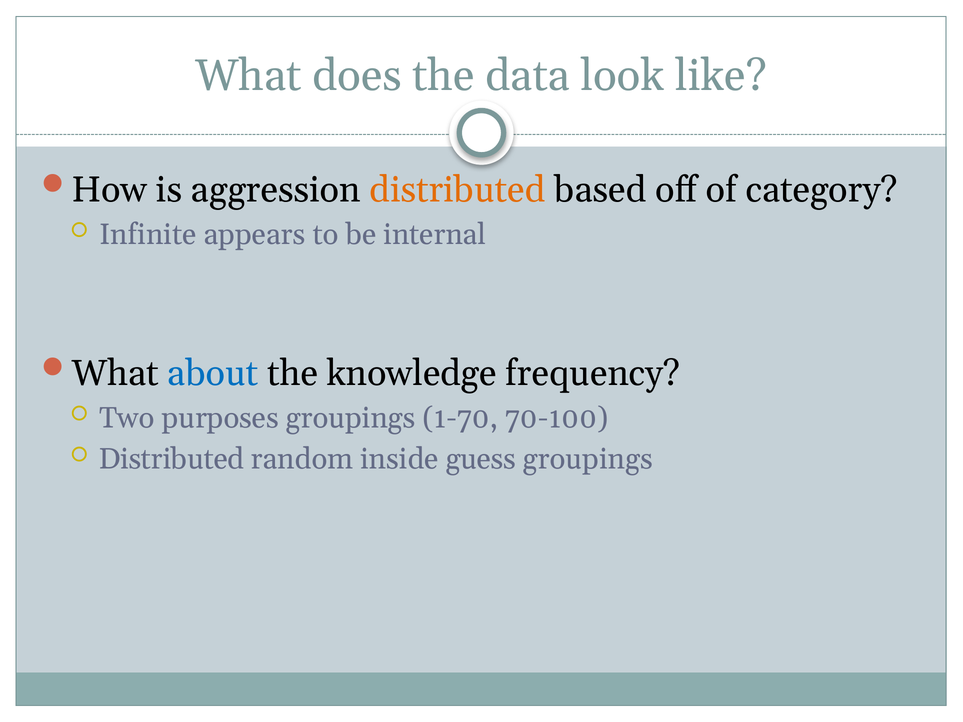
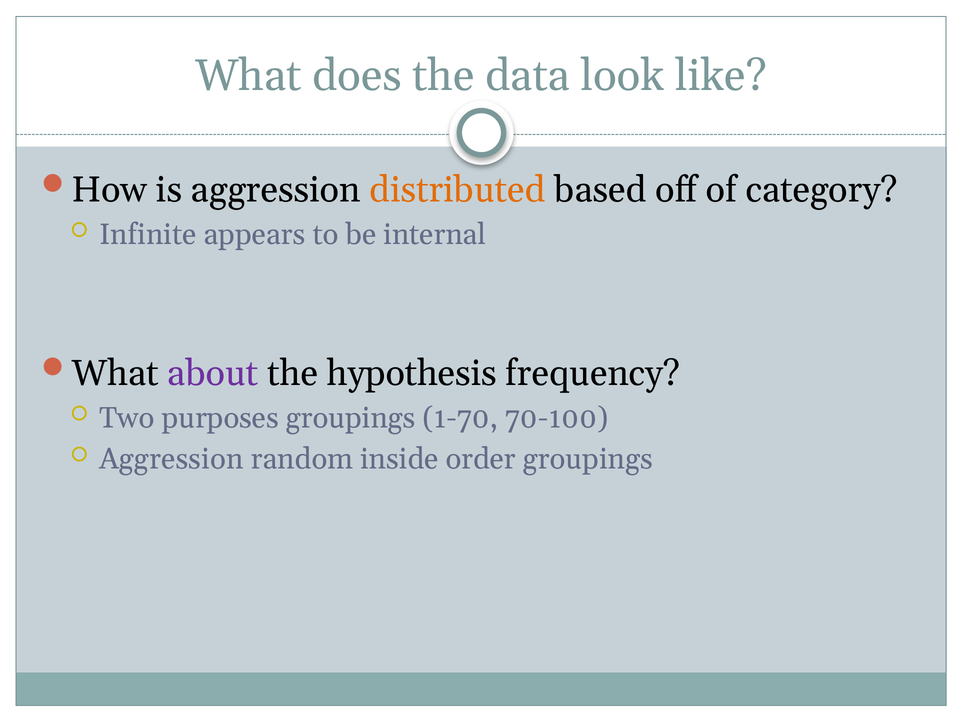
about colour: blue -> purple (213, 373)
knowledge: knowledge -> hypothesis (412, 373)
Distributed: Distributed -> Aggression (171, 459)
guess: guess -> order (481, 459)
